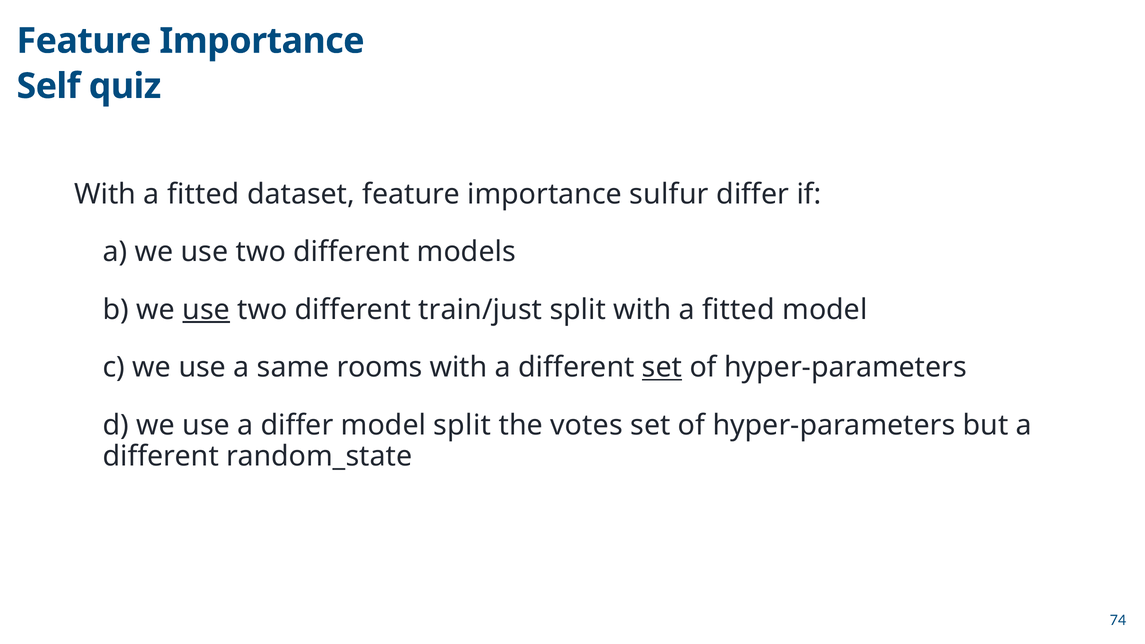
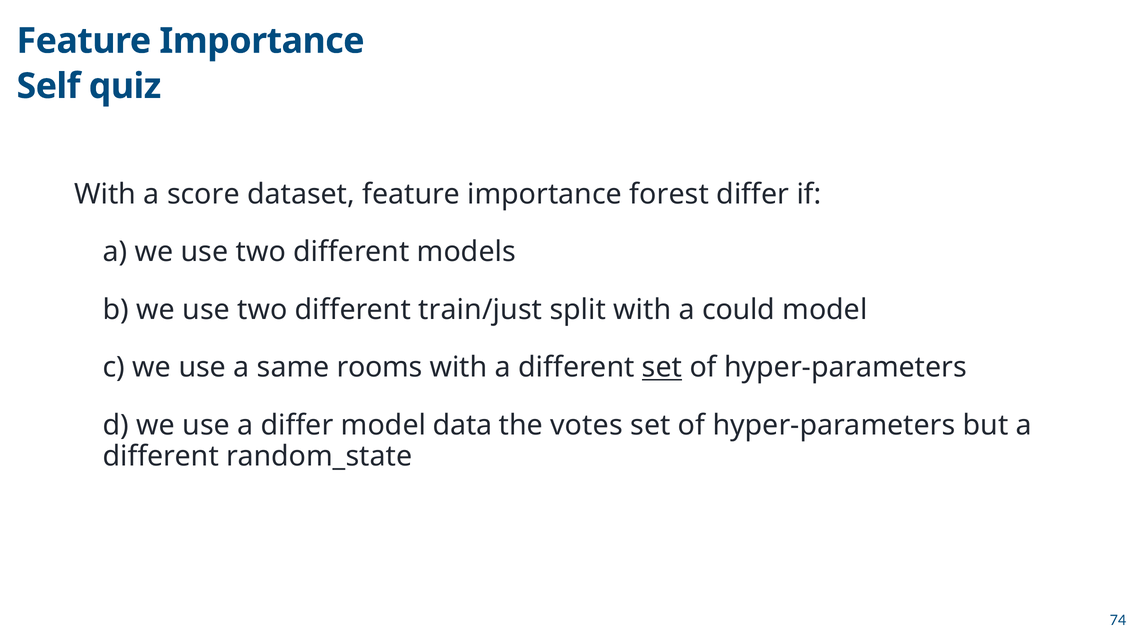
fitted: fitted -> score (203, 194)
sulfur: sulfur -> forest (669, 194)
use underline: present -> none (206, 310)
split with a fitted: fitted -> could (739, 310)
model split: split -> data (463, 425)
